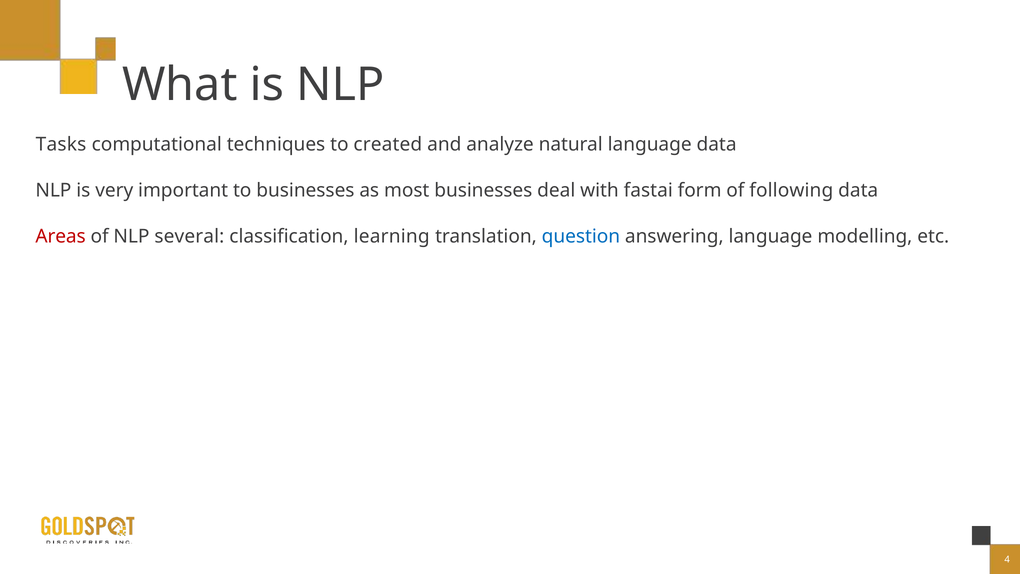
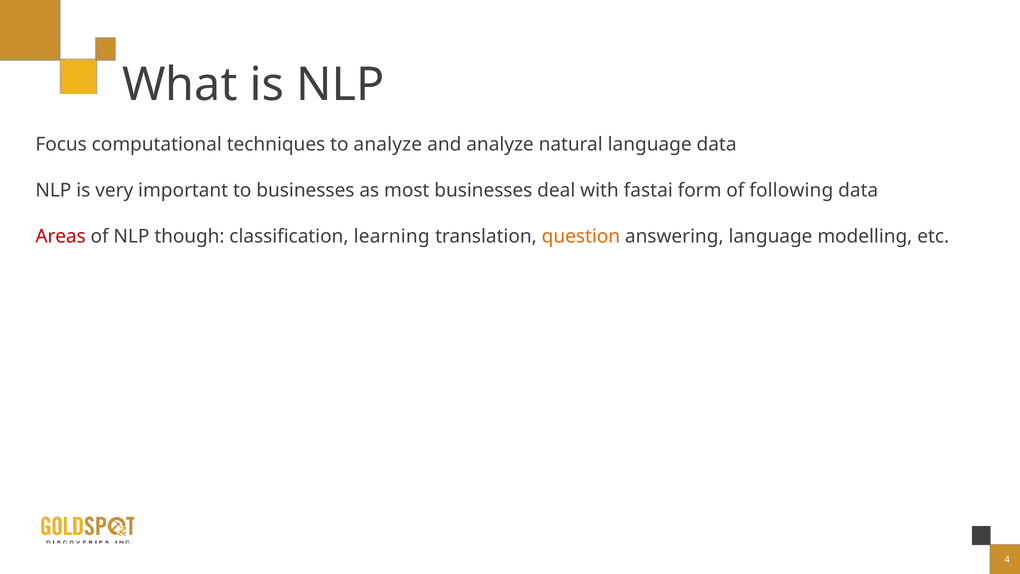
Tasks: Tasks -> Focus (61, 145)
to created: created -> analyze (388, 145)
several: several -> though (189, 236)
question colour: blue -> orange (581, 236)
